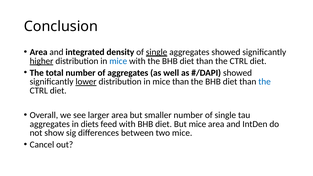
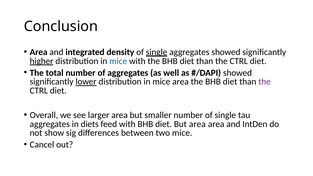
mice than: than -> area (181, 82)
the colour: blue -> purple (265, 82)
But mice: mice -> area (197, 124)
